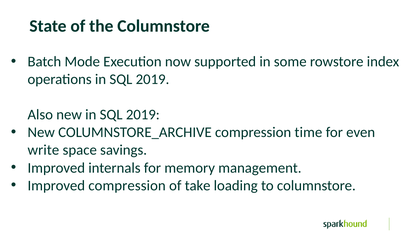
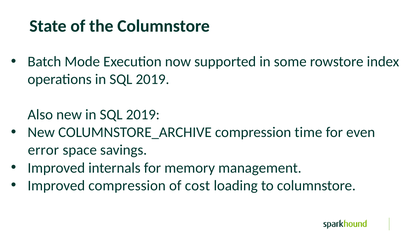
write: write -> error (43, 150)
take: take -> cost (197, 186)
